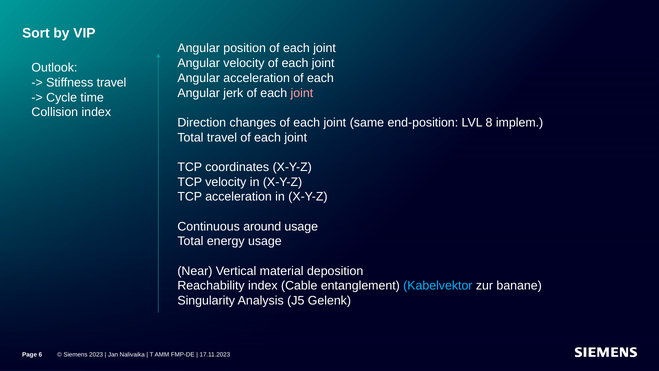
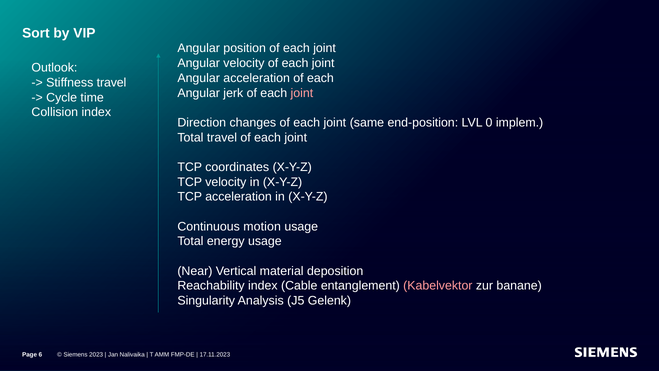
8: 8 -> 0 (489, 123)
around: around -> motion (262, 226)
Kabelvektor colour: light blue -> pink (438, 286)
